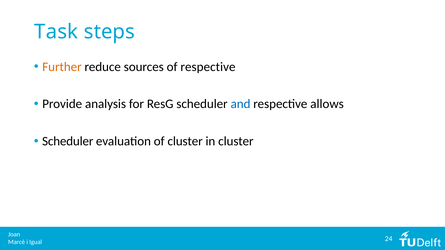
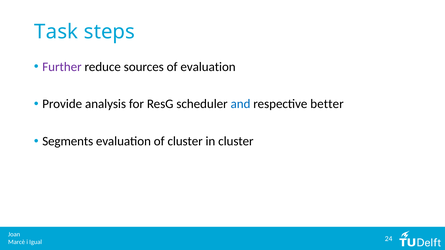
Further colour: orange -> purple (62, 67)
of respective: respective -> evaluation (208, 67)
allows: allows -> better (327, 104)
Scheduler: Scheduler -> Segments (68, 141)
